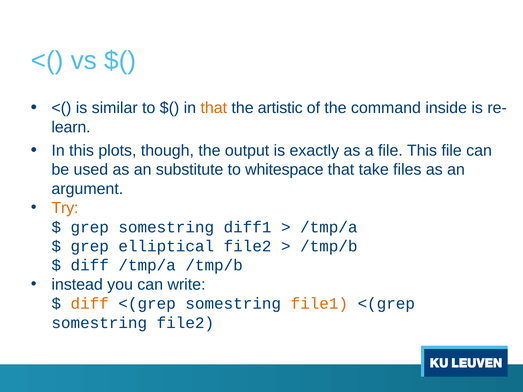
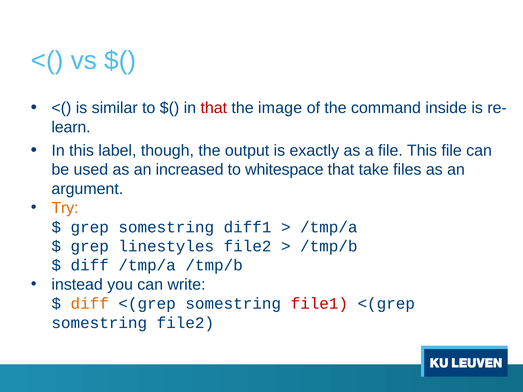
that colour: orange -> red (214, 108)
artistic: artistic -> image (280, 108)
plots: plots -> label (117, 151)
substitute: substitute -> increased (190, 170)
elliptical: elliptical -> linestyles (166, 246)
file1 colour: orange -> red (319, 304)
